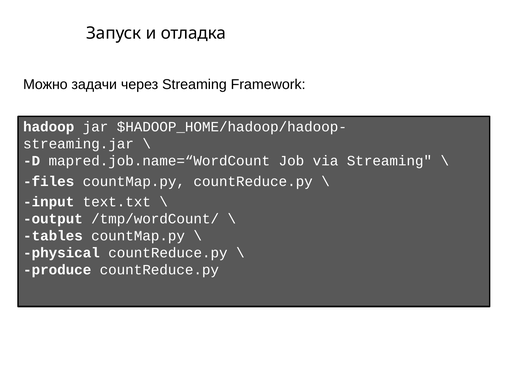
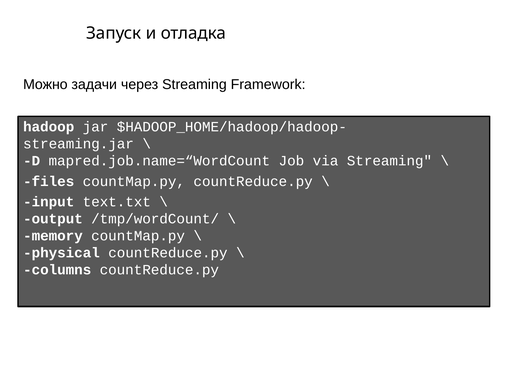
tables: tables -> memory (53, 235)
produce: produce -> columns (57, 270)
